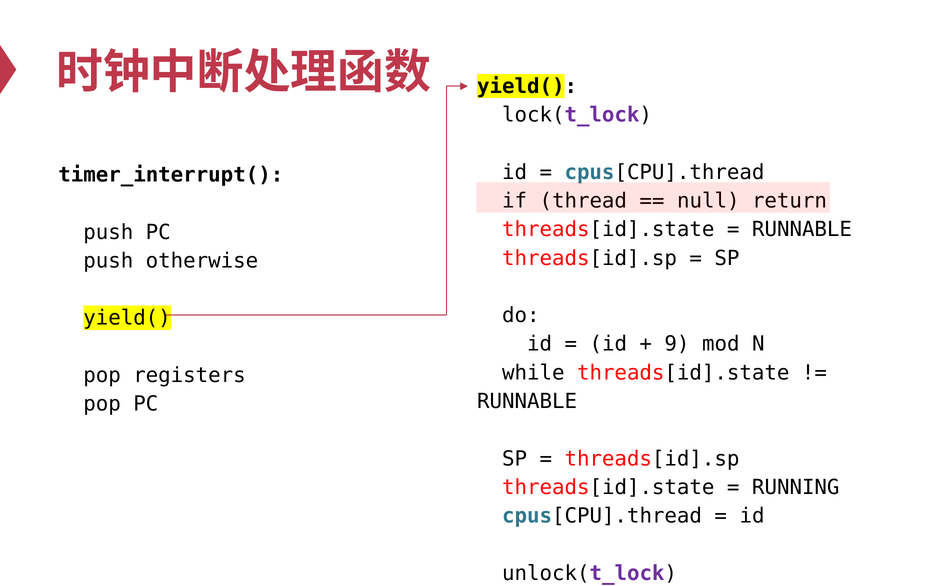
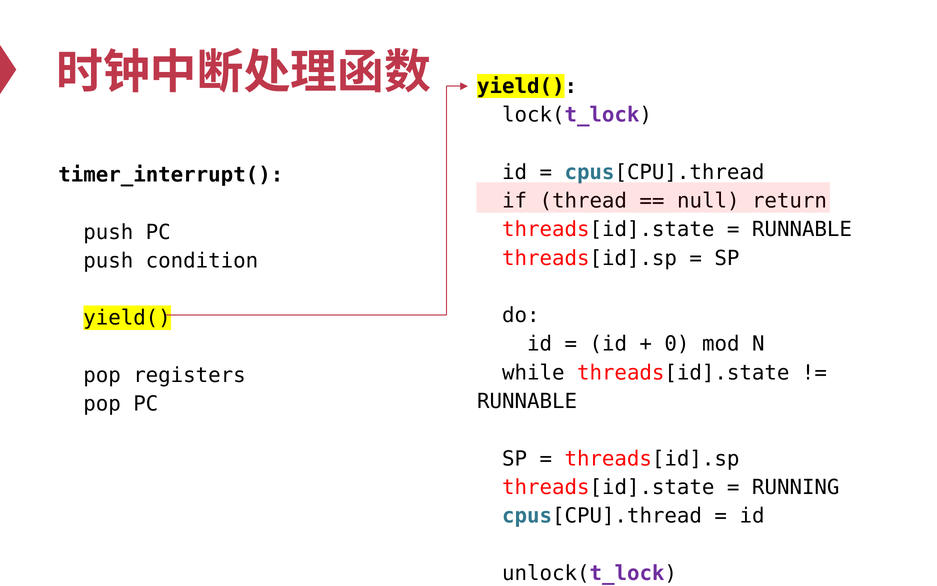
otherwise: otherwise -> condition (202, 261)
9: 9 -> 0 (677, 344)
